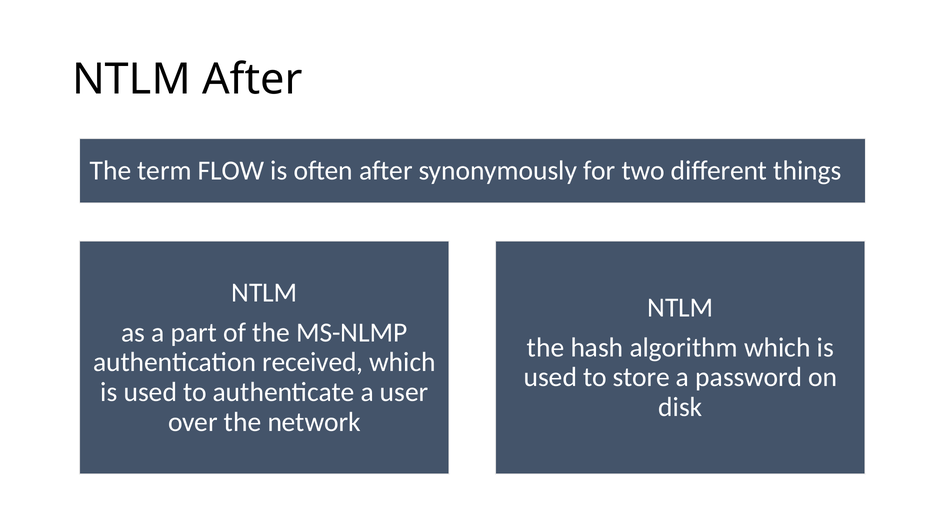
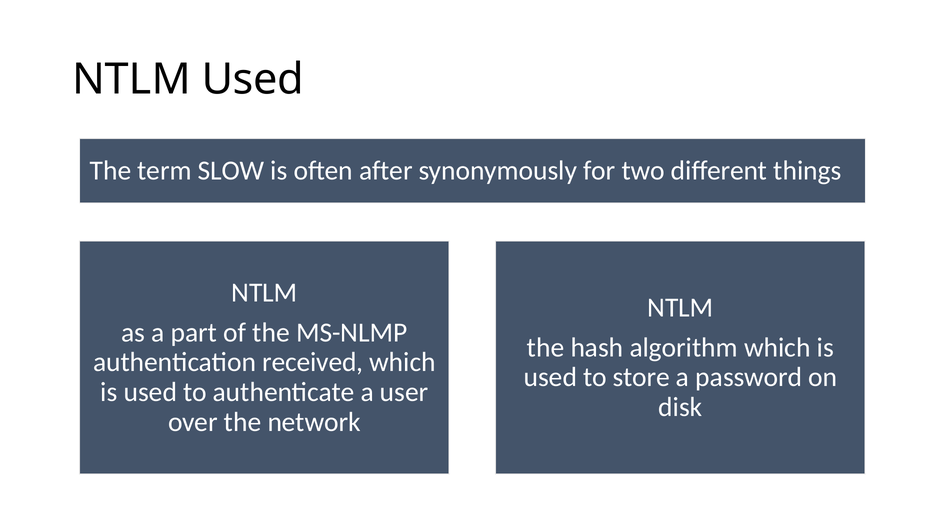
NTLM After: After -> Used (253, 79)
FLOW: FLOW -> SLOW (231, 170)
